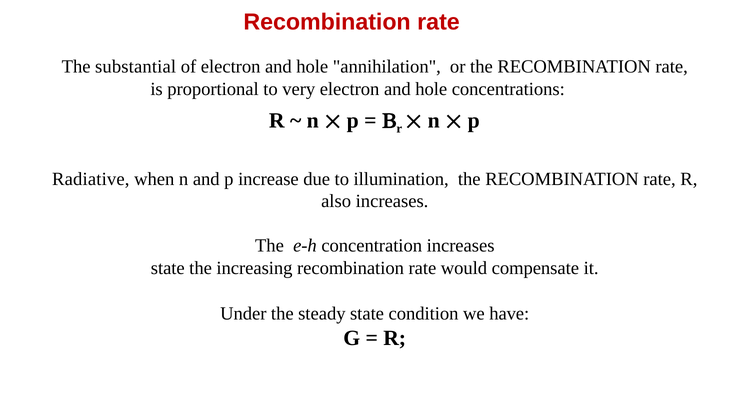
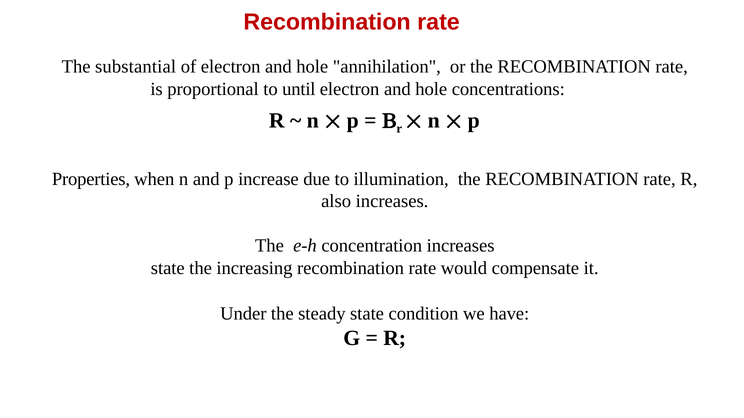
very: very -> until (299, 89)
Radiative: Radiative -> Properties (91, 179)
